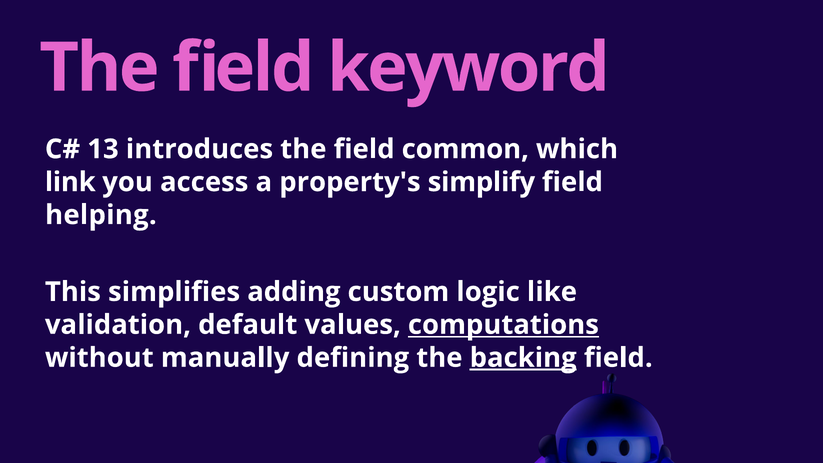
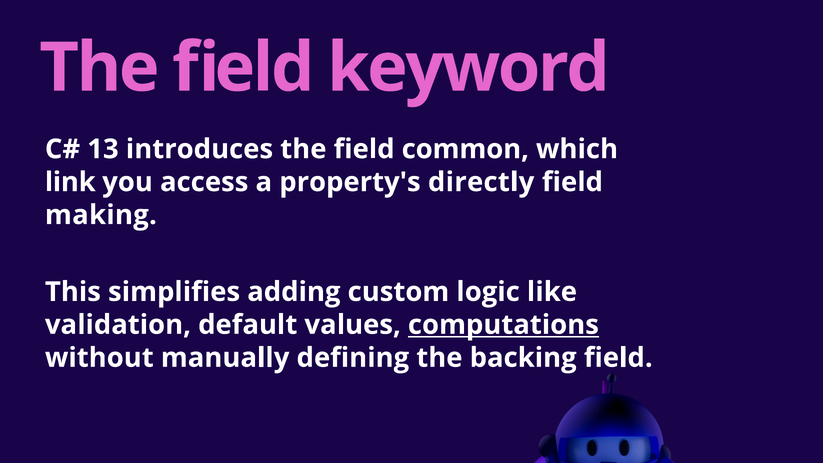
simplify: simplify -> directly (481, 182)
helping: helping -> making (101, 215)
backing underline: present -> none (523, 358)
